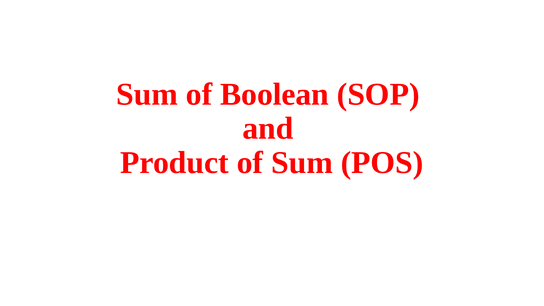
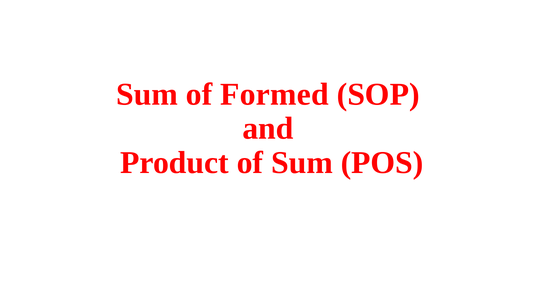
Boolean: Boolean -> Formed (274, 94)
